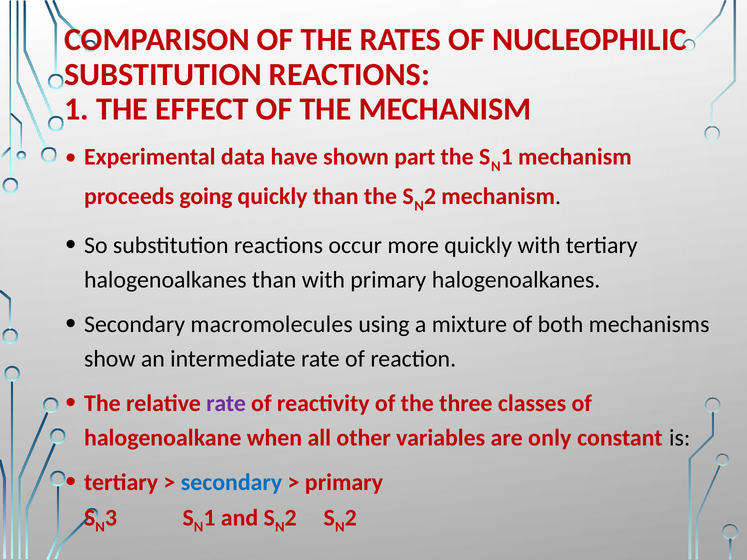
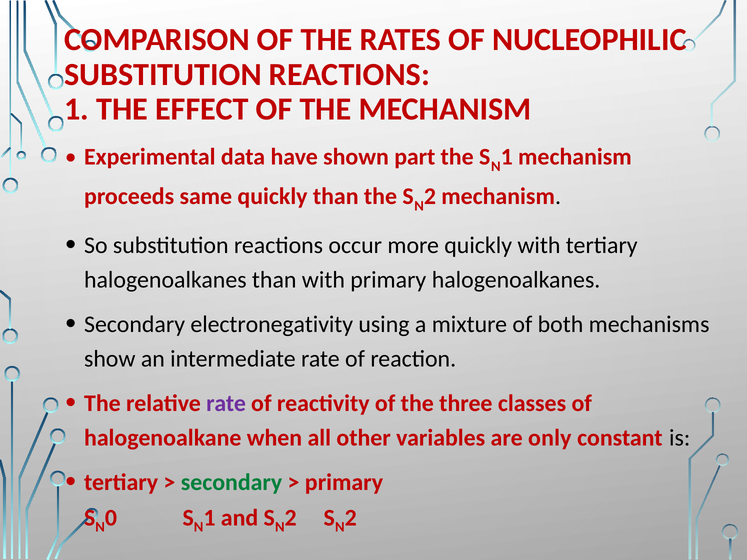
going: going -> same (206, 197)
macromolecules: macromolecules -> electronegativity (272, 325)
secondary colour: blue -> green (231, 483)
3: 3 -> 0 (111, 518)
